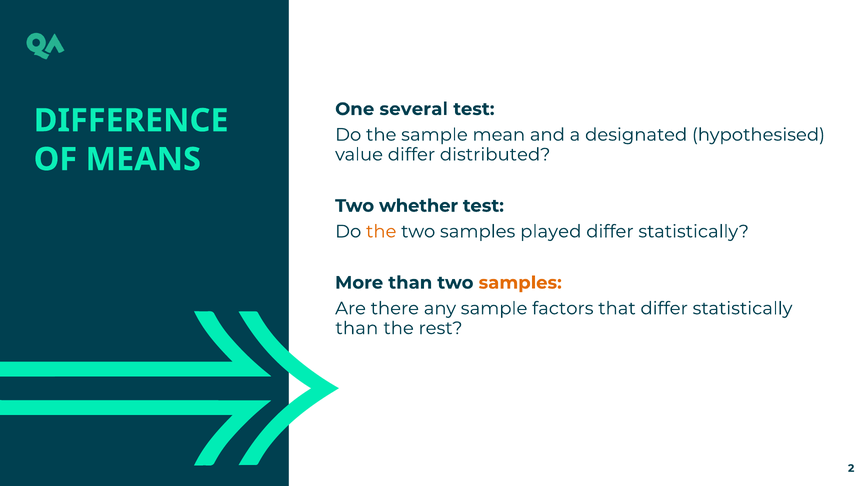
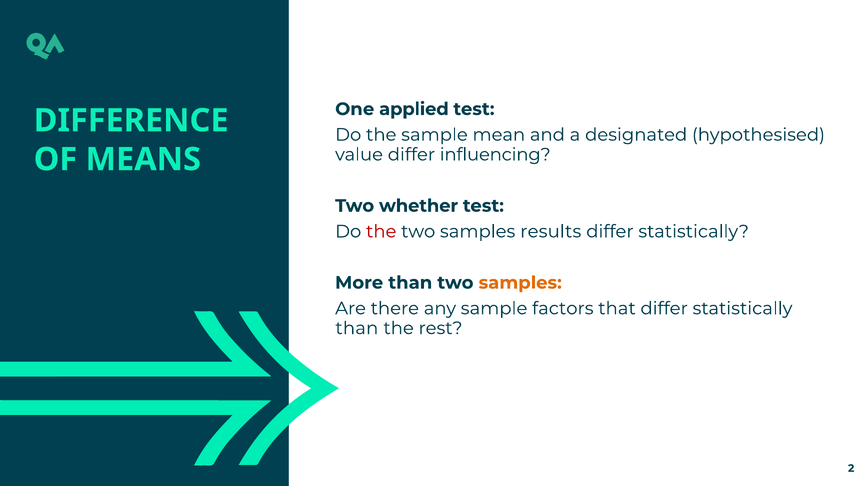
several: several -> applied (414, 109)
distributed: distributed -> influencing (495, 155)
the colour: orange -> red (381, 232)
played: played -> results (551, 232)
